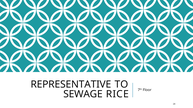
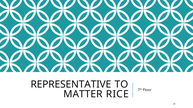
SEWAGE: SEWAGE -> MATTER (83, 94)
